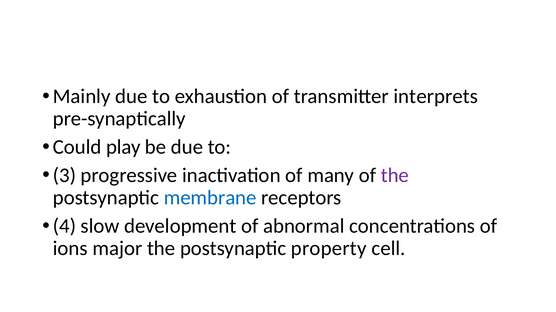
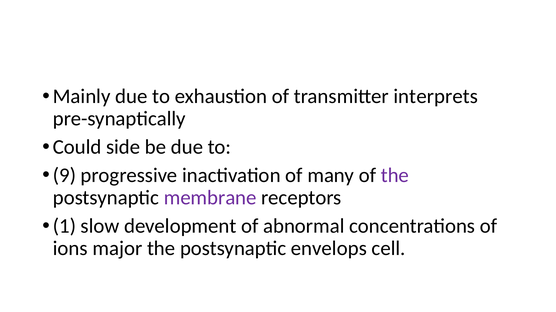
play: play -> side (123, 147)
3: 3 -> 9 (64, 176)
membrane colour: blue -> purple (210, 198)
4: 4 -> 1 (64, 226)
property: property -> envelops (329, 249)
